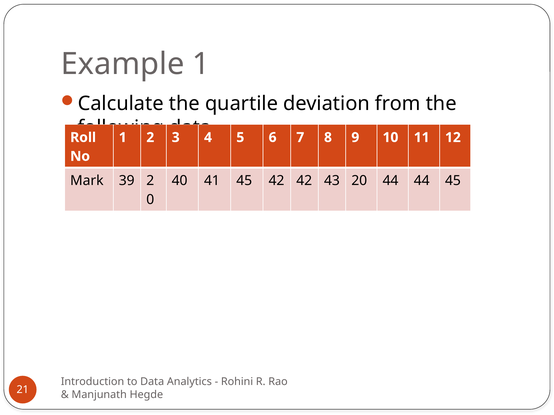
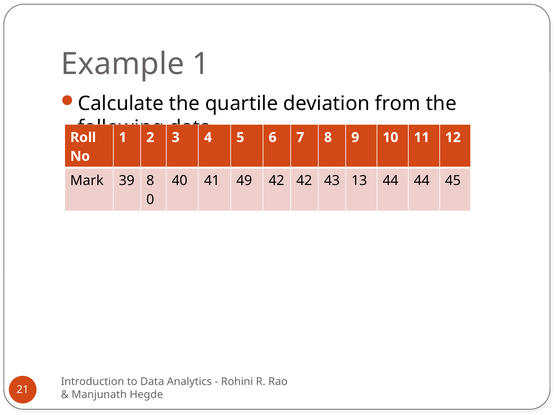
39 2: 2 -> 8 (150, 181)
41 45: 45 -> 49 (244, 181)
20: 20 -> 13 (359, 181)
